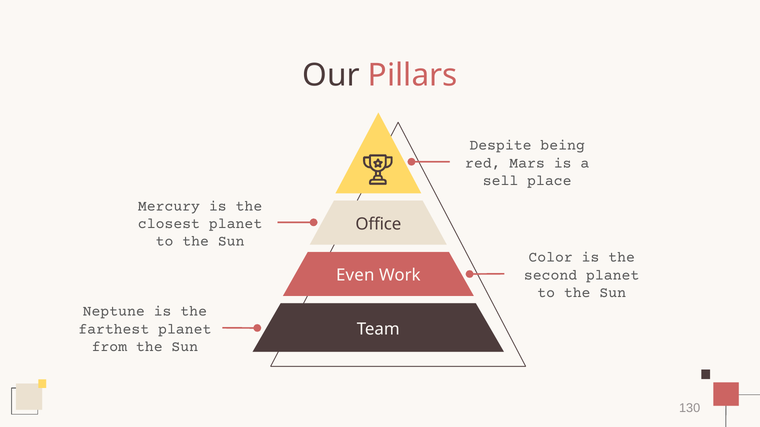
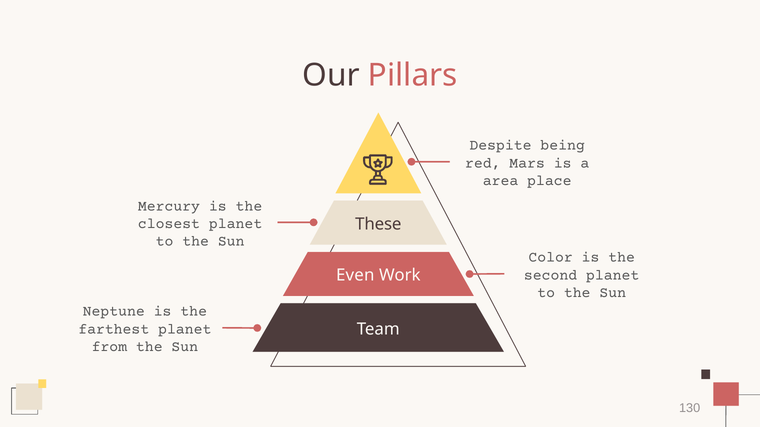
sell: sell -> area (501, 181)
Office: Office -> These (378, 225)
